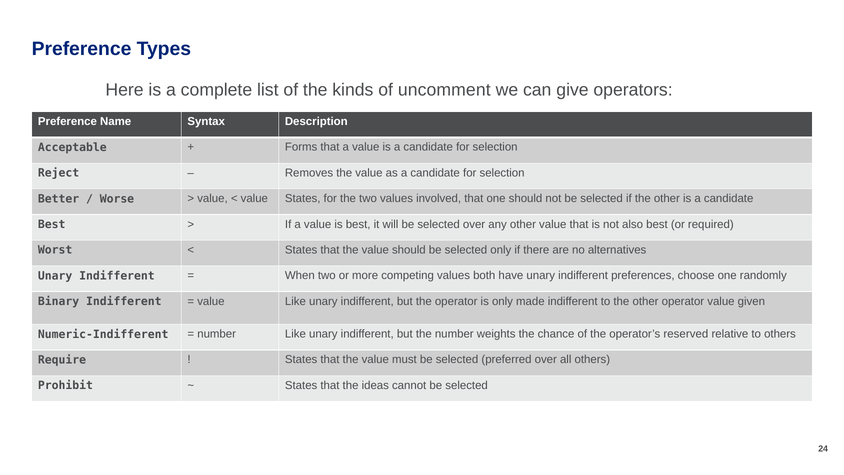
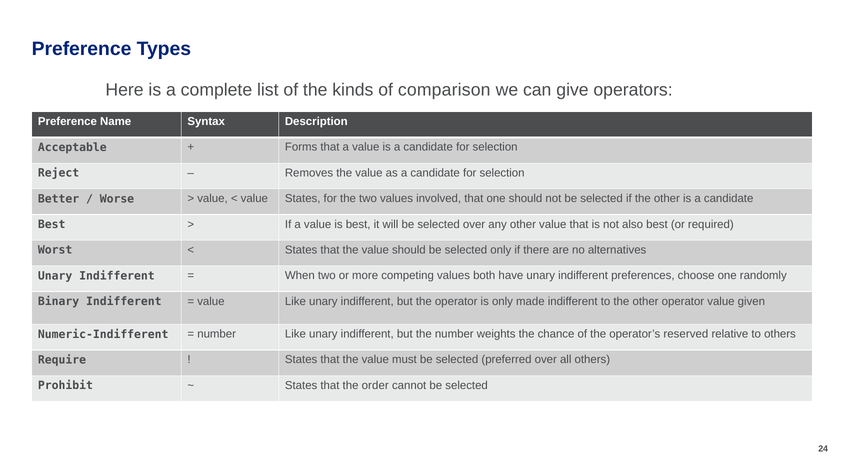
uncomment: uncomment -> comparison (444, 90)
ideas: ideas -> order (375, 385)
